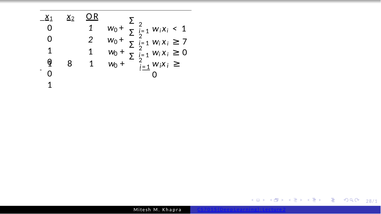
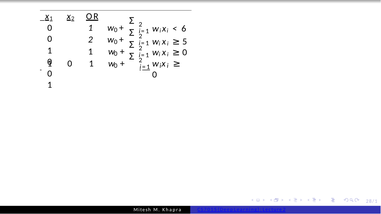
1: 1 -> 6 (184, 29)
7: 7 -> 5 (185, 42)
8: 8 -> 0 (70, 64)
